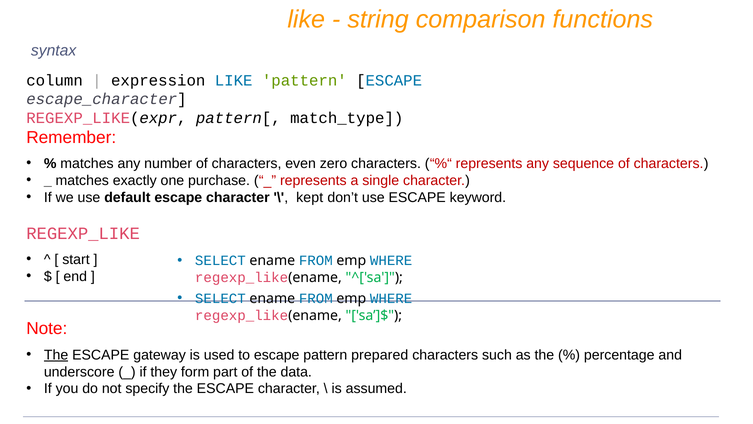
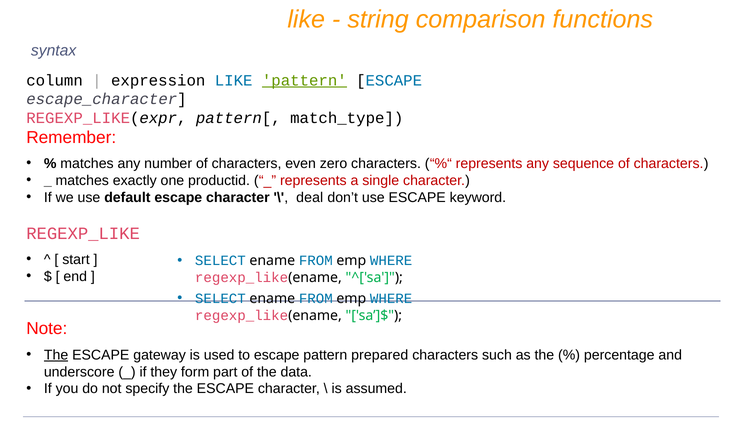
pattern underline: none -> present (304, 80)
purchase: purchase -> productid (219, 180)
kept: kept -> deal (310, 197)
